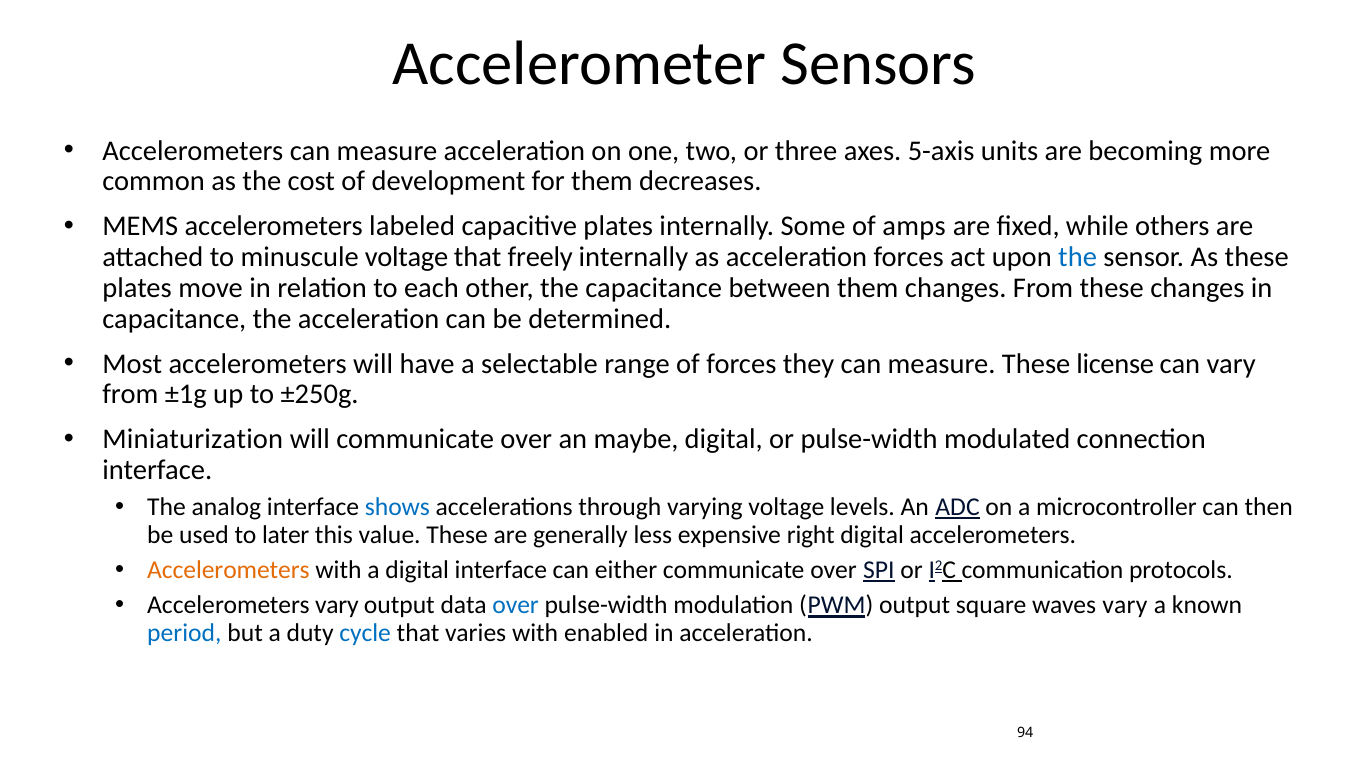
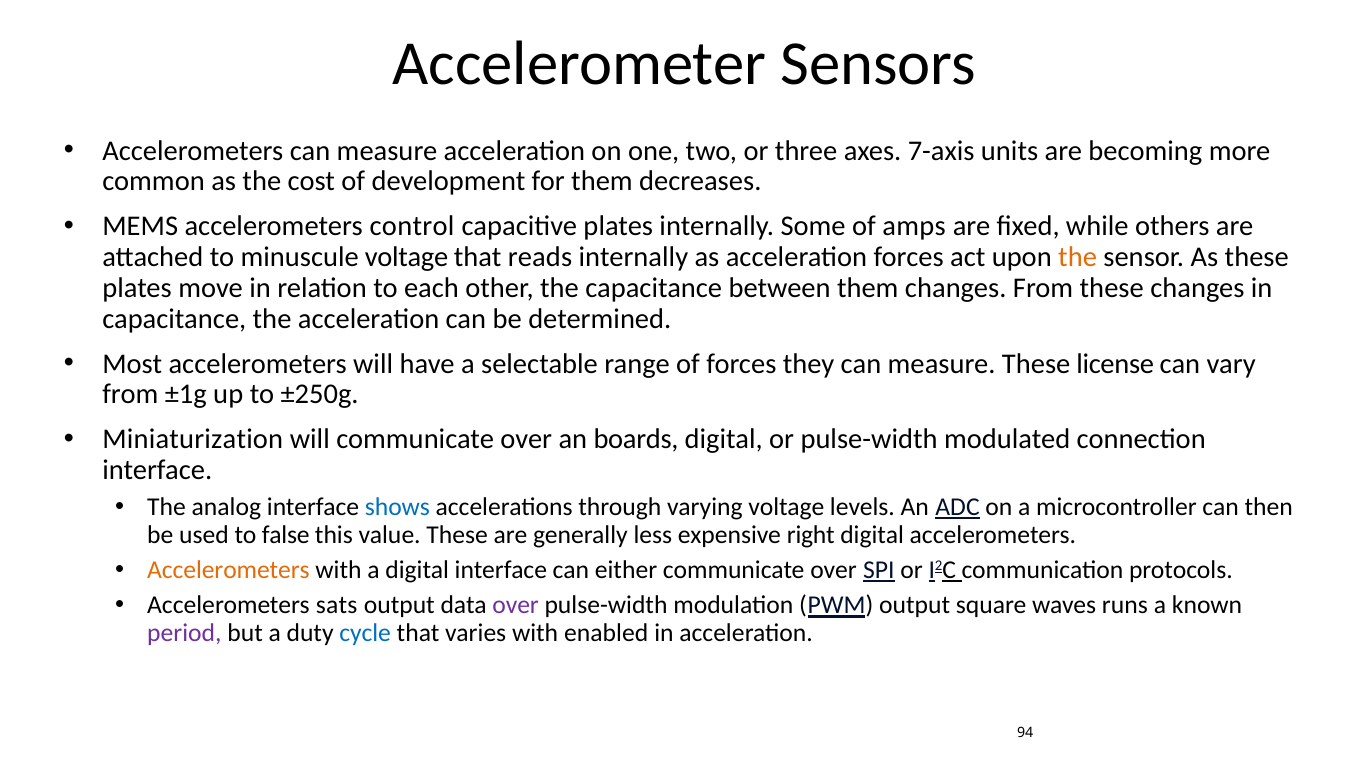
5-axis: 5-axis -> 7-axis (941, 151)
labeled: labeled -> control (412, 226)
freely: freely -> reads (540, 257)
the colour: blue -> orange (1078, 257)
maybe: maybe -> boards (636, 439)
later: later -> false (286, 535)
Accelerometers vary: vary -> sats (337, 605)
over colour: blue -> purple (516, 605)
waves vary: vary -> runs (1125, 605)
period colour: blue -> purple (184, 633)
